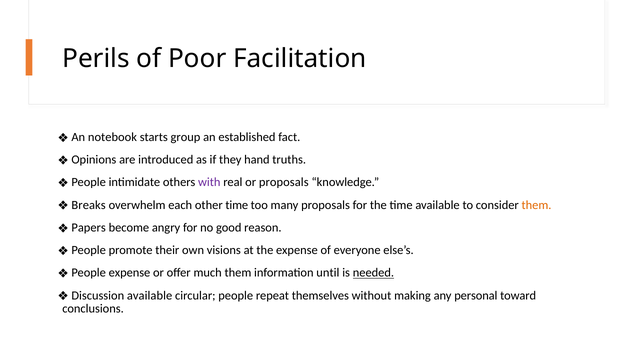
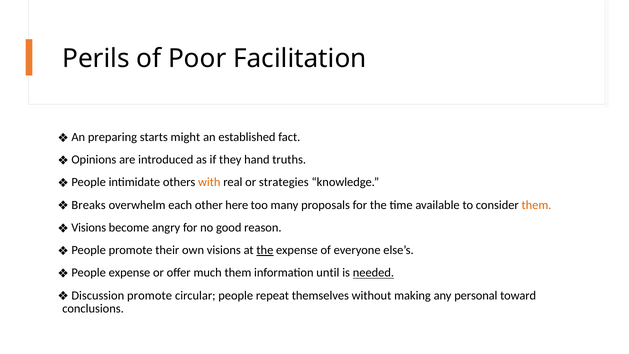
notebook: notebook -> preparing (112, 137)
group: group -> might (185, 137)
with colour: purple -> orange (209, 182)
or proposals: proposals -> strategies (284, 182)
other time: time -> here (237, 205)
Papers: Papers -> Visions (89, 227)
the underline: none -> present (265, 250)
Discussion available: available -> promote (150, 295)
